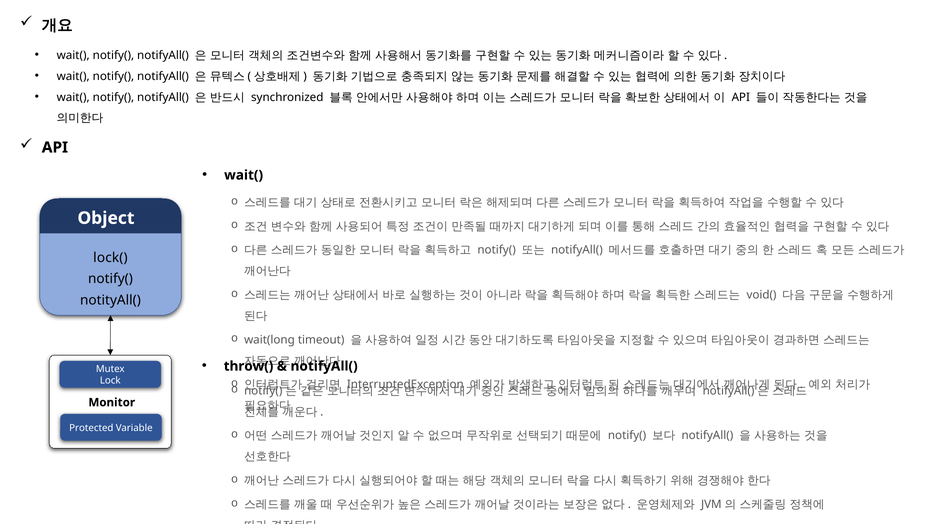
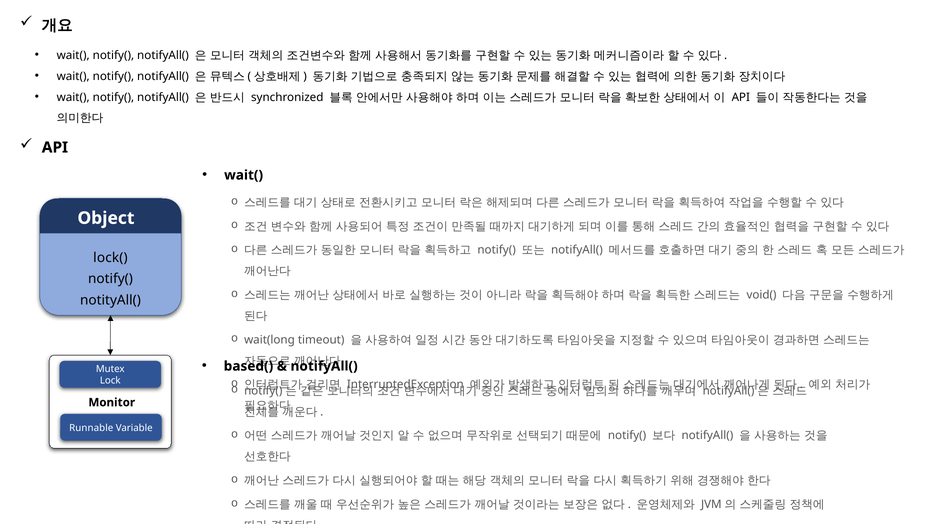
throw(: throw( -> based( (248, 366)
Protected: Protected -> Runnable (91, 428)
